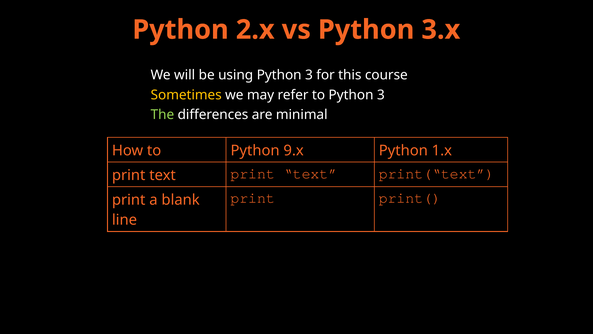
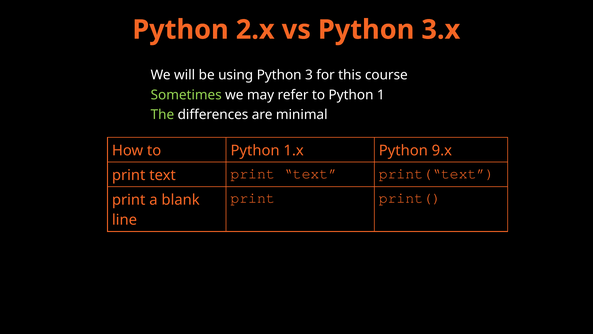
Sometimes colour: yellow -> light green (186, 95)
to Python 3: 3 -> 1 (381, 95)
9.x: 9.x -> 1.x (294, 150)
1.x: 1.x -> 9.x (442, 150)
